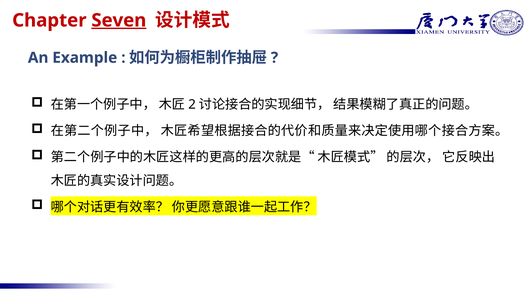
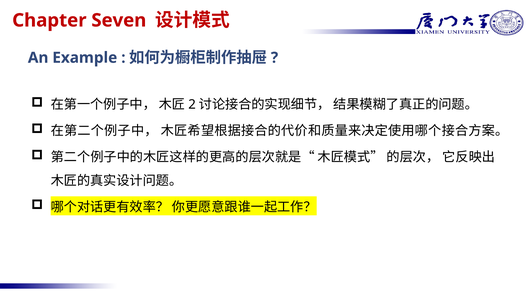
Seven underline: present -> none (119, 20)
